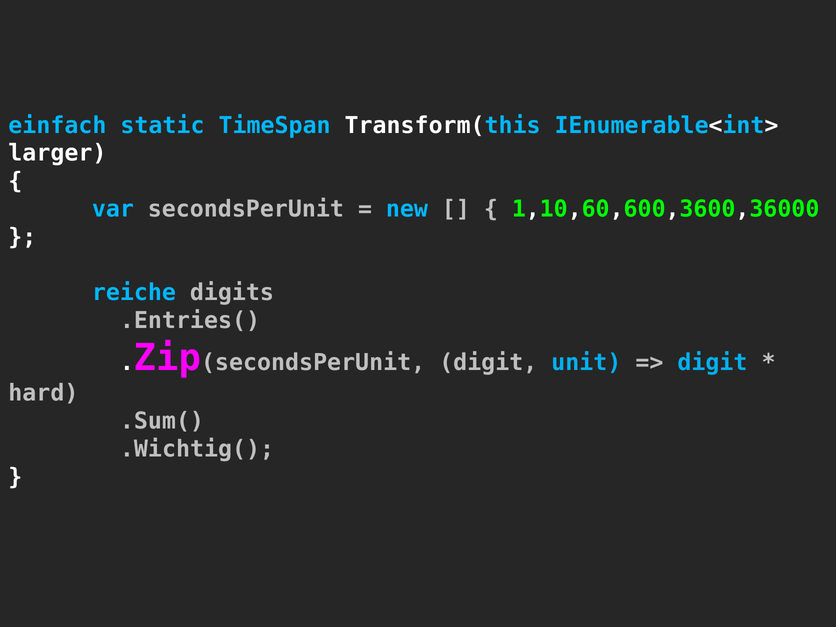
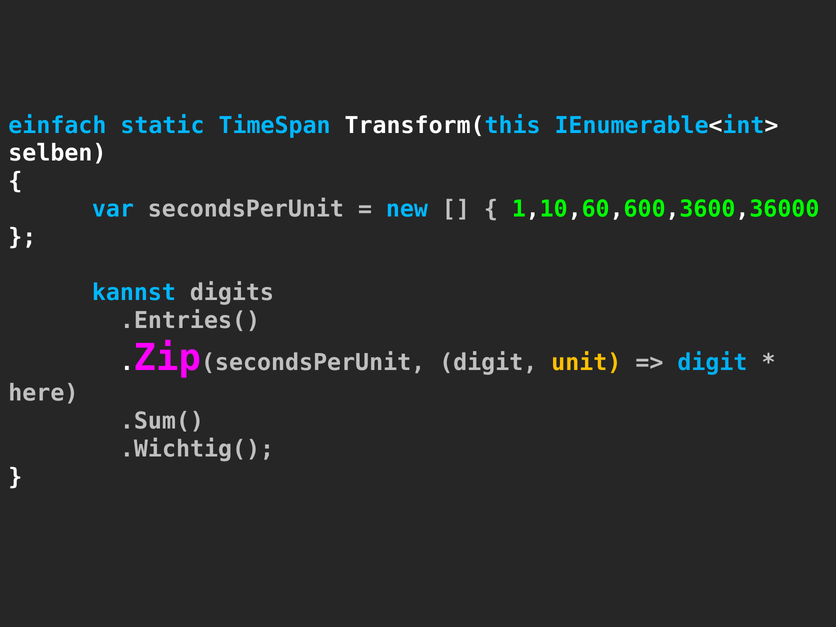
larger: larger -> selben (57, 153)
reiche: reiche -> kannst (134, 293)
unit colour: light blue -> yellow (586, 363)
hard: hard -> here (43, 393)
